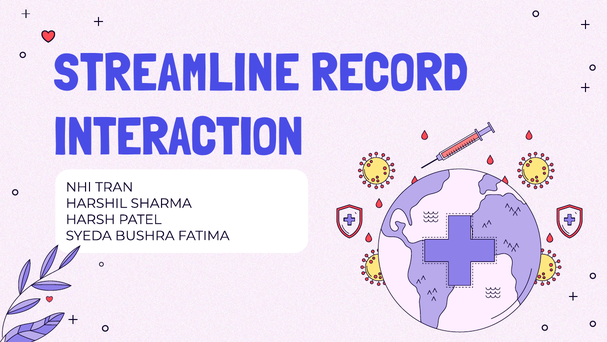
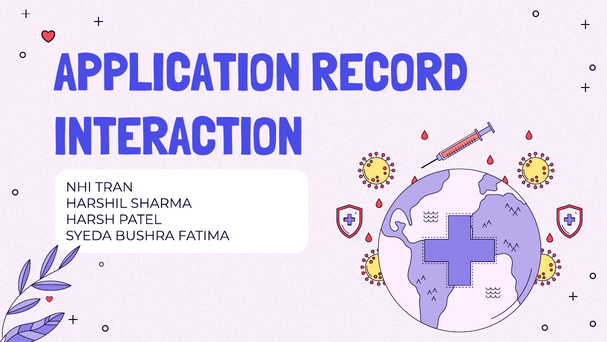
STREAMLINE: STREAMLINE -> APPLICATION (177, 73)
